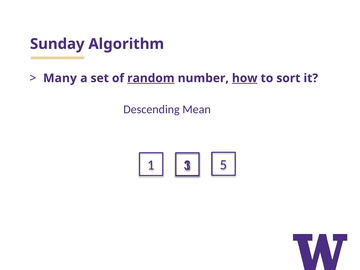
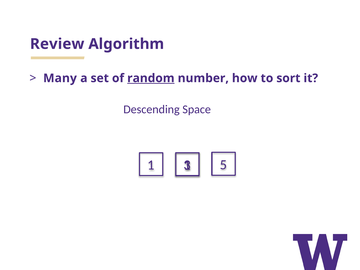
Sunday: Sunday -> Review (57, 44)
how underline: present -> none (245, 78)
Mean: Mean -> Space (197, 109)
